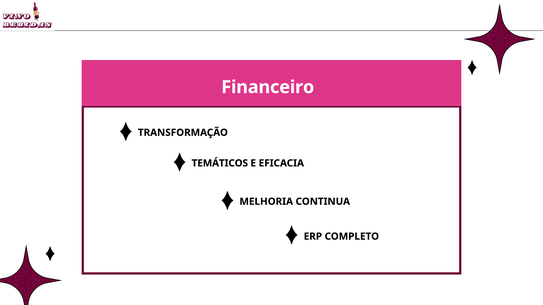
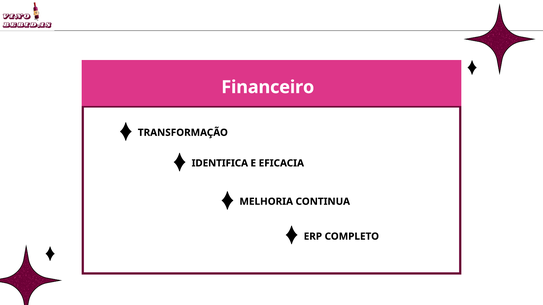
TEMÁTICOS: TEMÁTICOS -> IDENTIFICA (220, 163)
